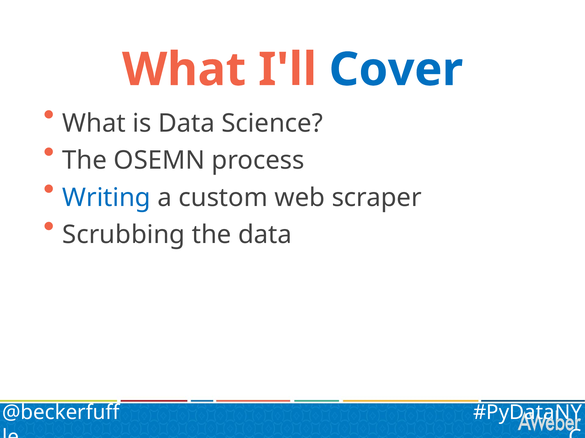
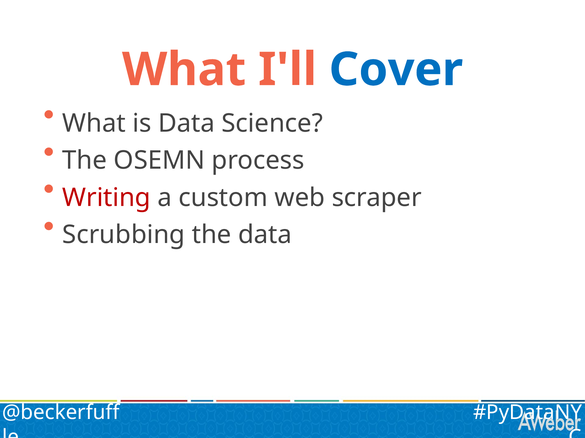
Writing colour: blue -> red (107, 198)
